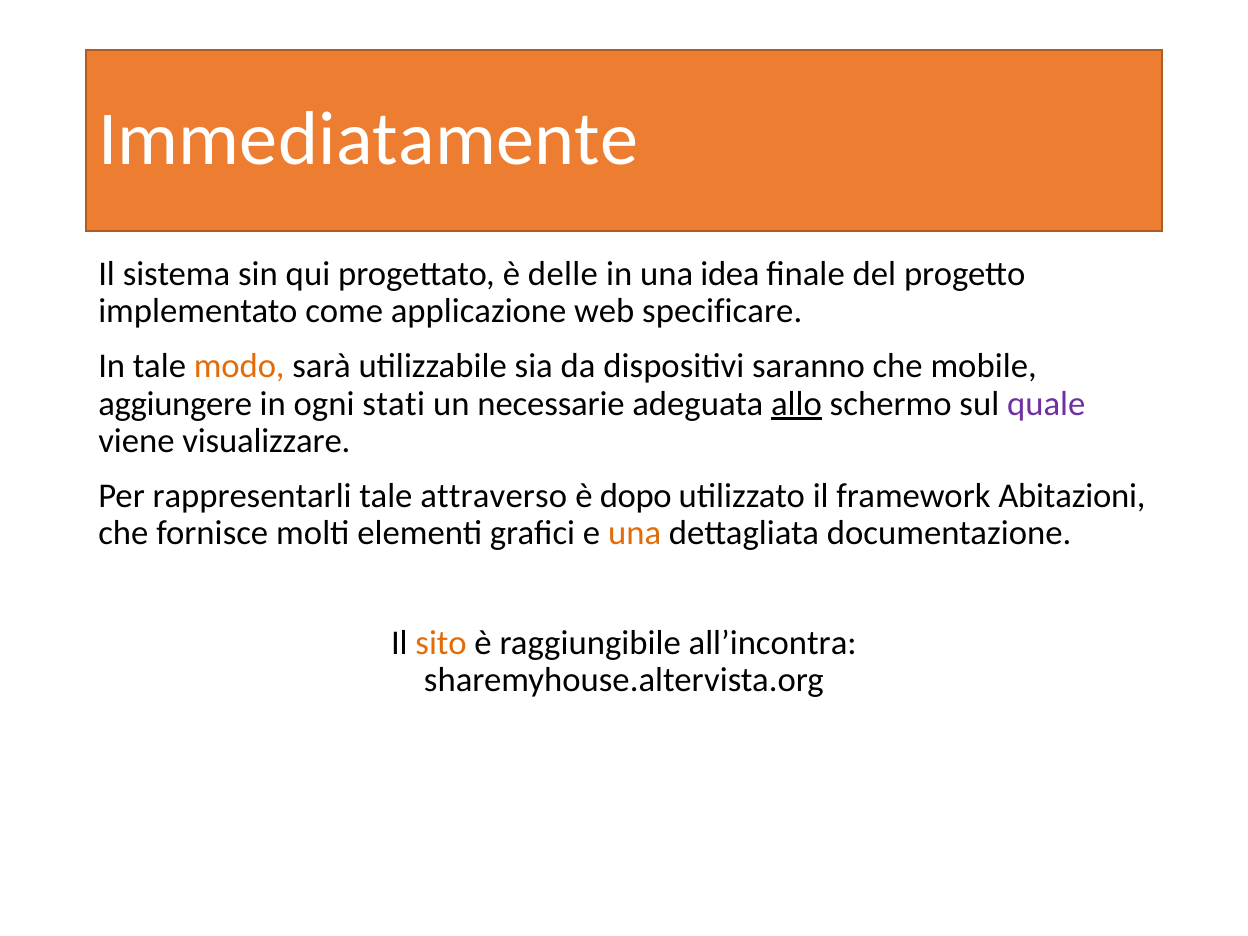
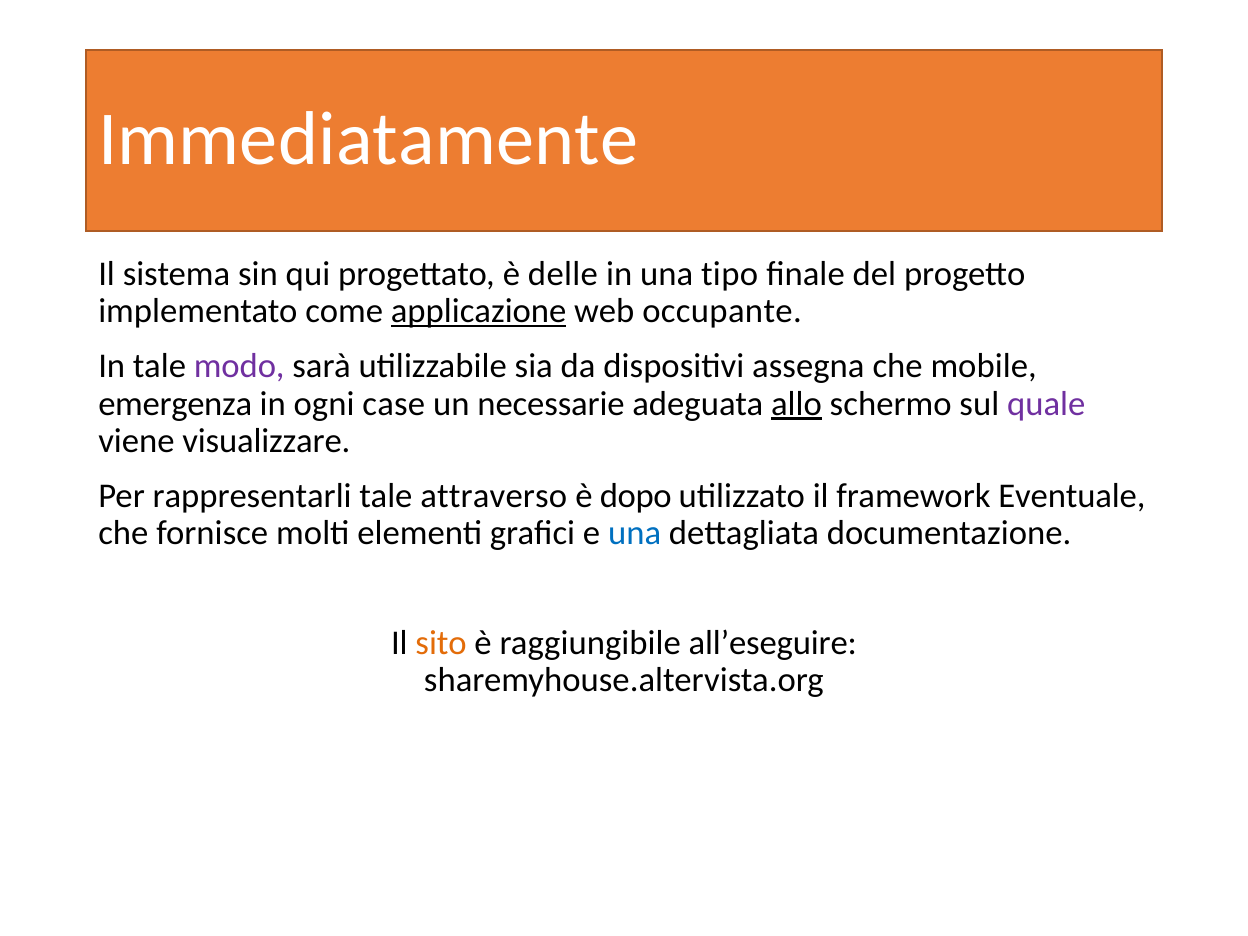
idea: idea -> tipo (730, 274)
applicazione underline: none -> present (479, 311)
specificare: specificare -> occupante (722, 311)
modo colour: orange -> purple (239, 366)
saranno: saranno -> assegna (808, 366)
aggiungere: aggiungere -> emergenza (175, 404)
stati: stati -> case (394, 404)
Abitazioni: Abitazioni -> Eventuale (1072, 496)
una colour: orange -> blue (635, 533)
all’incontra: all’incontra -> all’eseguire (773, 643)
